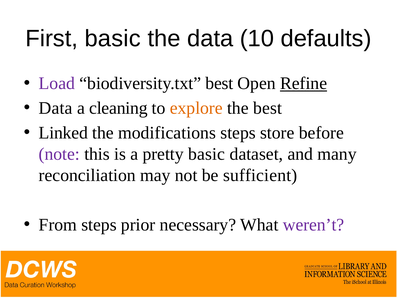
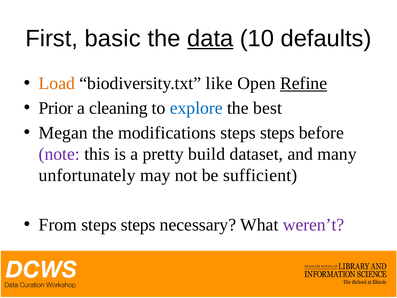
data underline: none -> present (210, 38)
Load colour: purple -> orange (57, 83)
biodiversity.txt best: best -> like (219, 83)
Data: Data -> Prior (56, 108)
explore colour: orange -> blue (196, 108)
Linked: Linked -> Megan (63, 133)
store: store -> steps (277, 133)
pretty basic: basic -> build (207, 154)
reconciliation: reconciliation -> unfortunately (87, 175)
prior: prior -> steps (138, 224)
